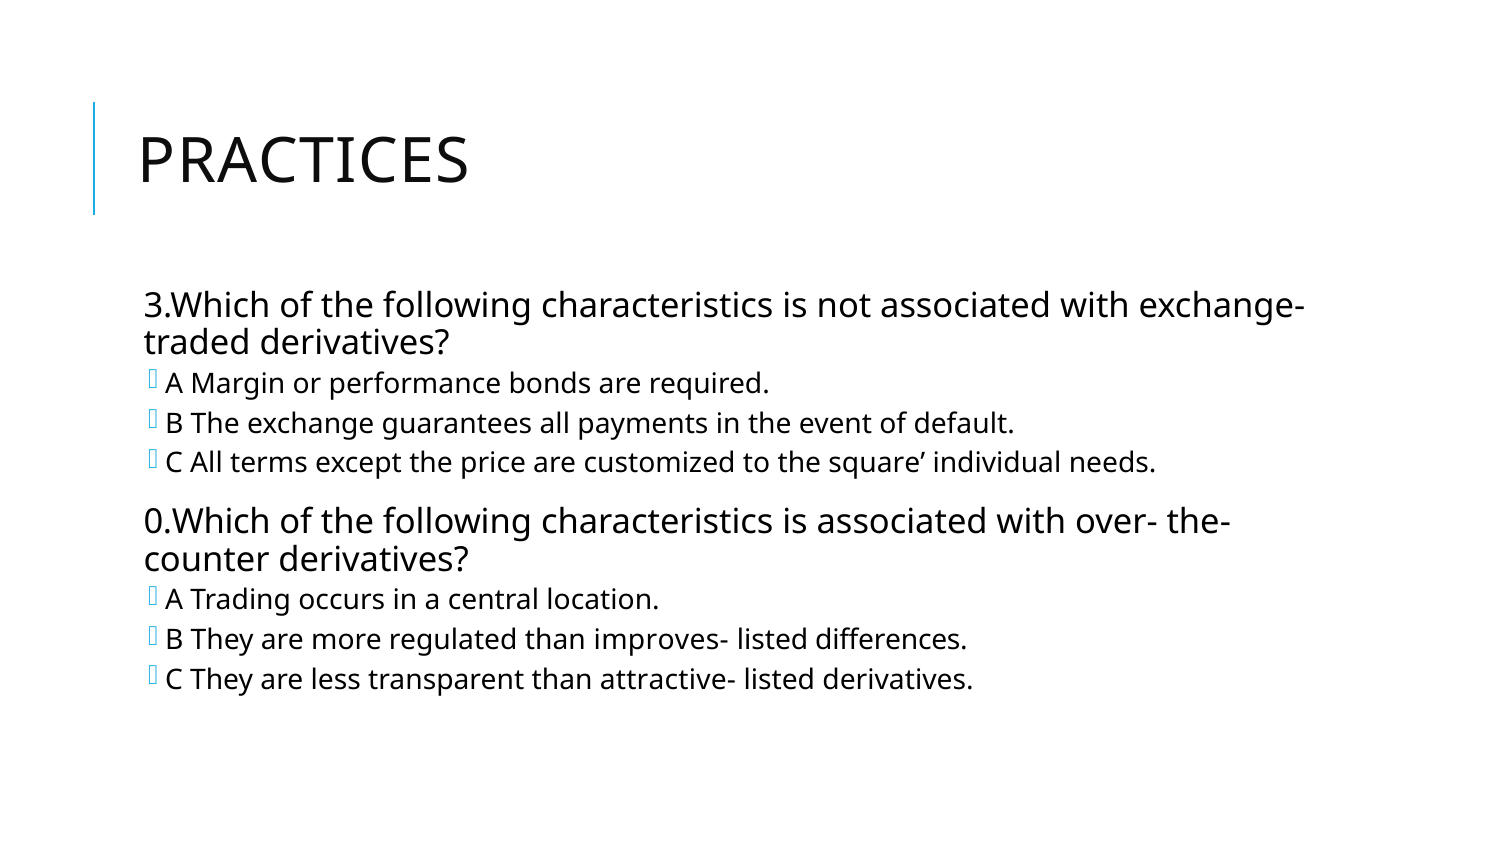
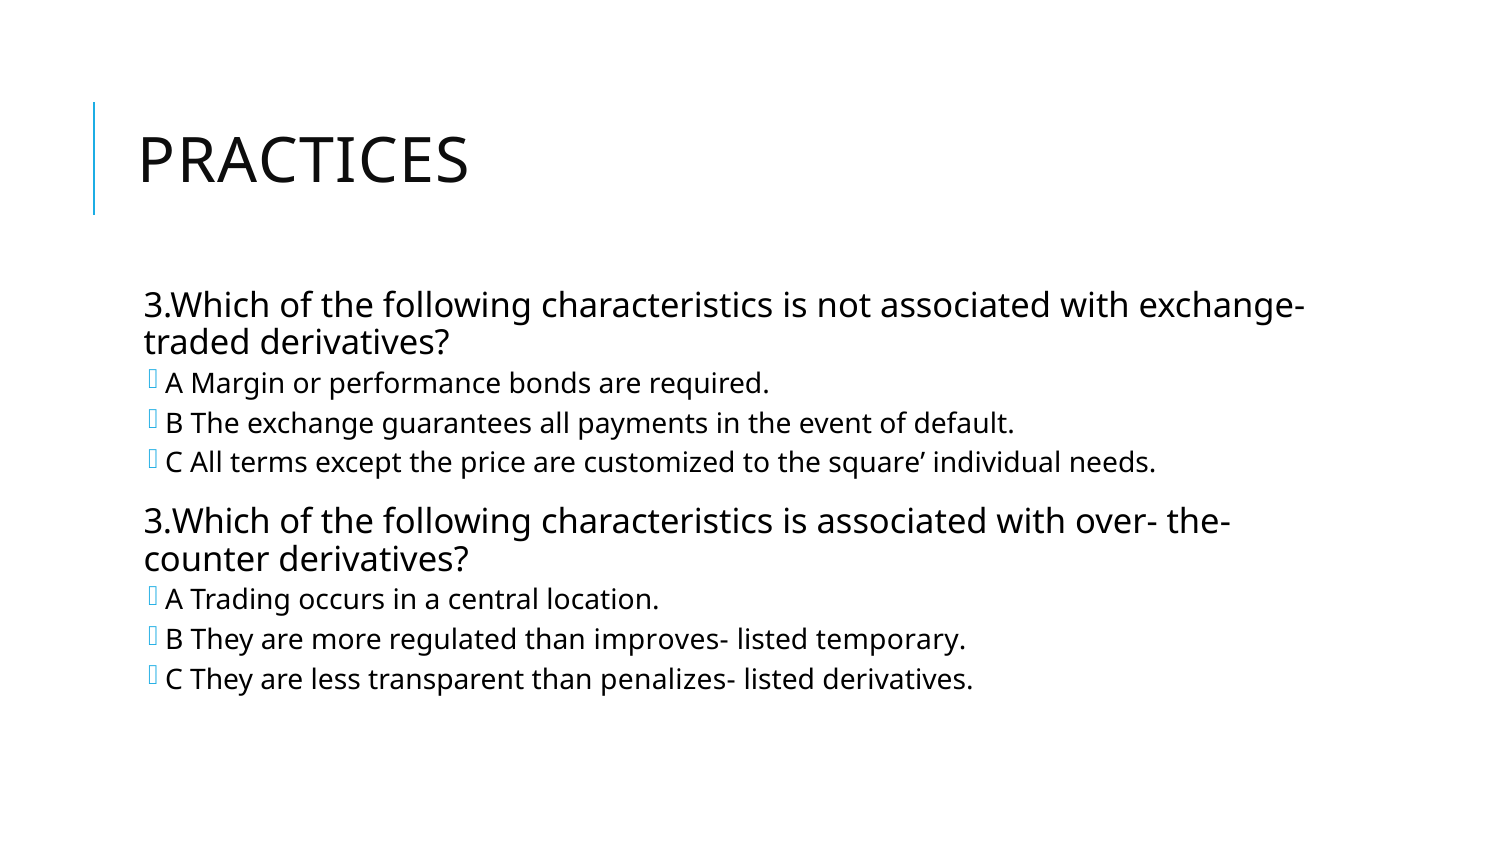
0.Which: 0.Which -> 3.Which (207, 523)
differences: differences -> temporary (891, 640)
attractive-: attractive- -> penalizes- (668, 680)
